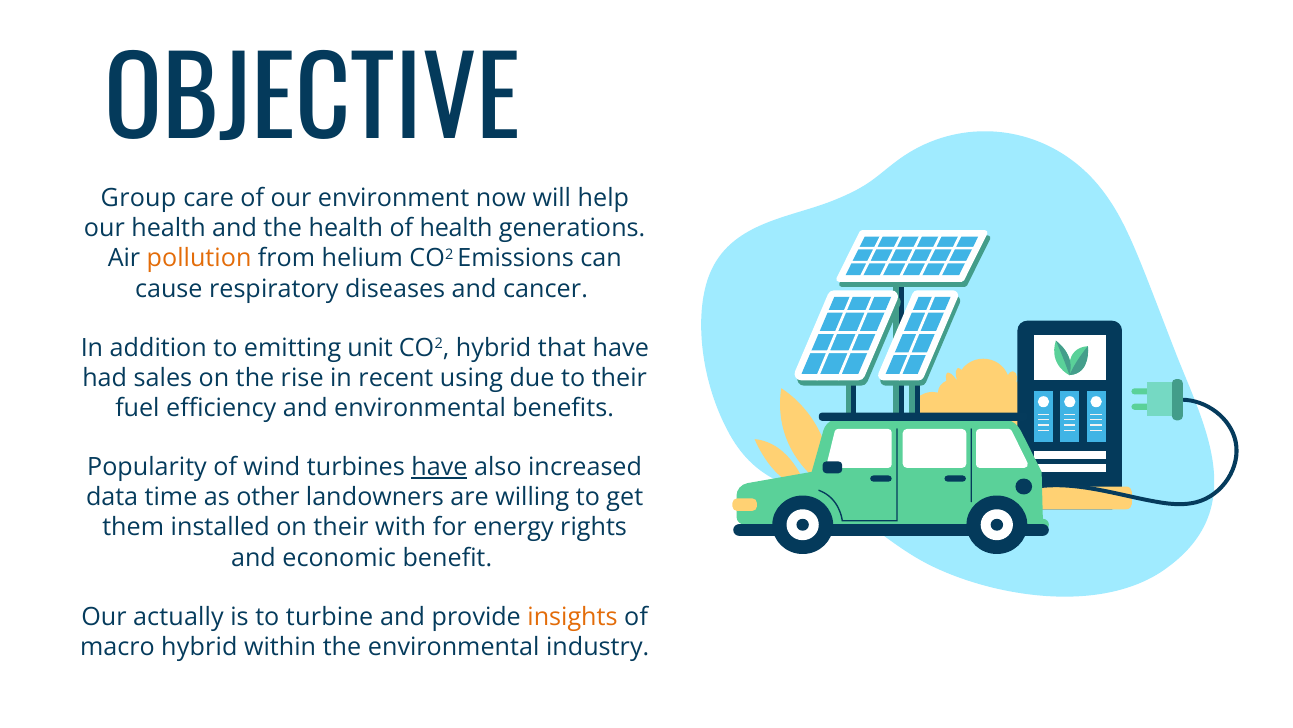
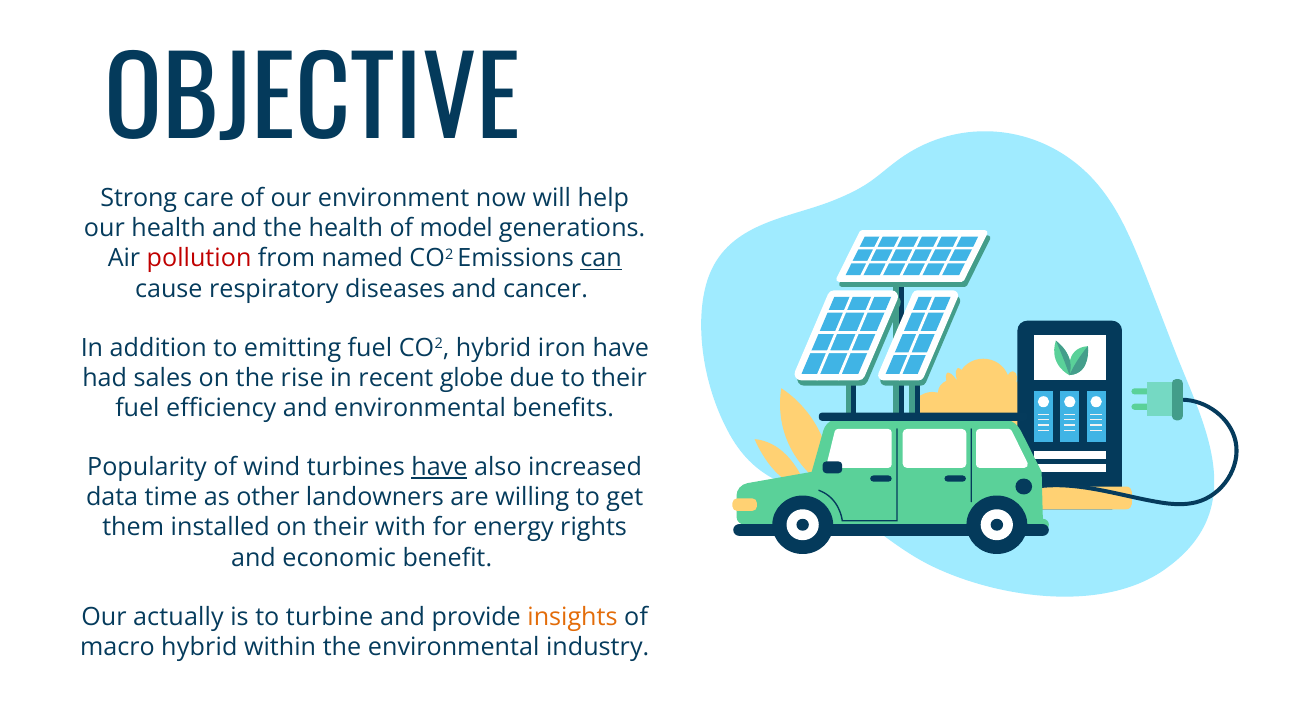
Group: Group -> Strong (139, 198)
of health: health -> model (456, 228)
pollution colour: orange -> red (199, 258)
helium: helium -> named (362, 258)
can underline: none -> present (601, 258)
emitting unit: unit -> fuel (370, 347)
that: that -> iron (562, 347)
using: using -> globe (472, 378)
